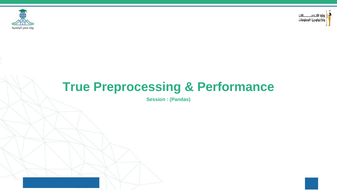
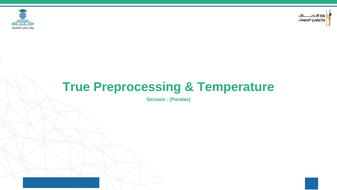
Performance: Performance -> Temperature (236, 87)
